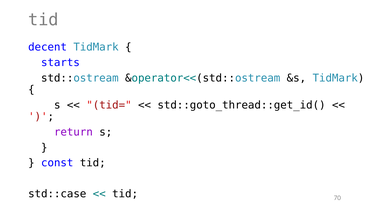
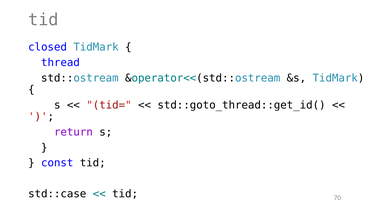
decent: decent -> closed (48, 47)
starts: starts -> thread (60, 63)
